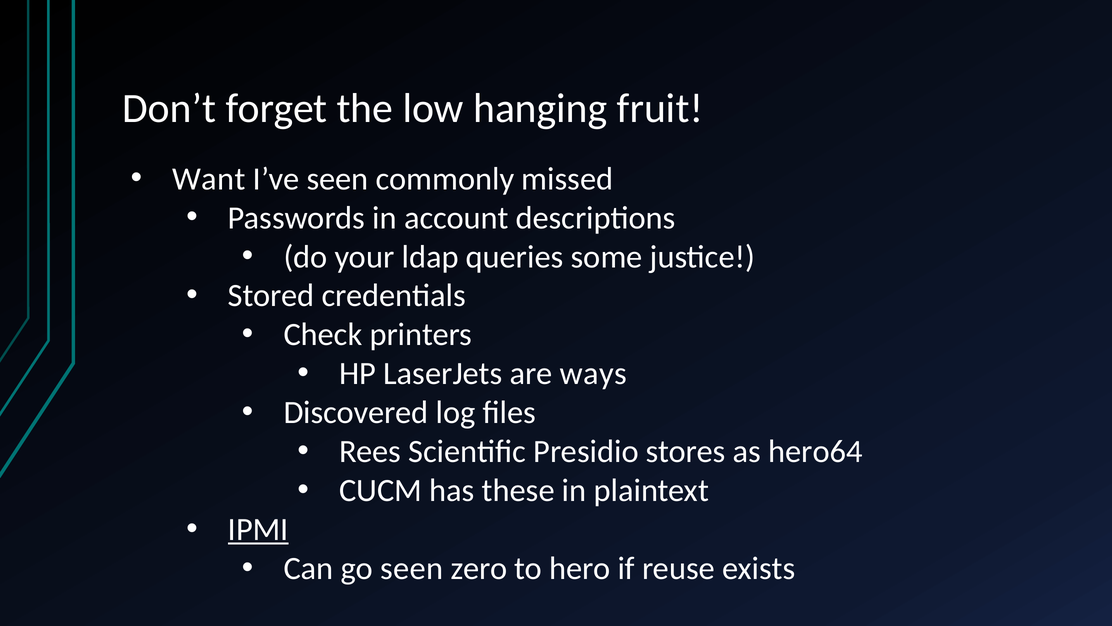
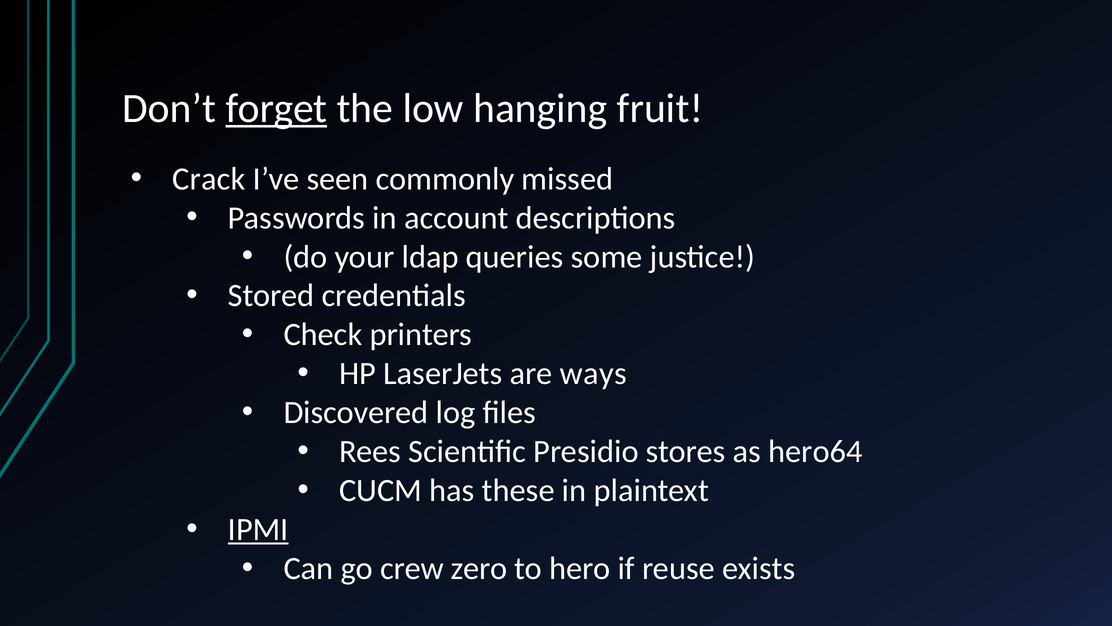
forget underline: none -> present (276, 108)
Want: Want -> Crack (209, 179)
go seen: seen -> crew (412, 568)
